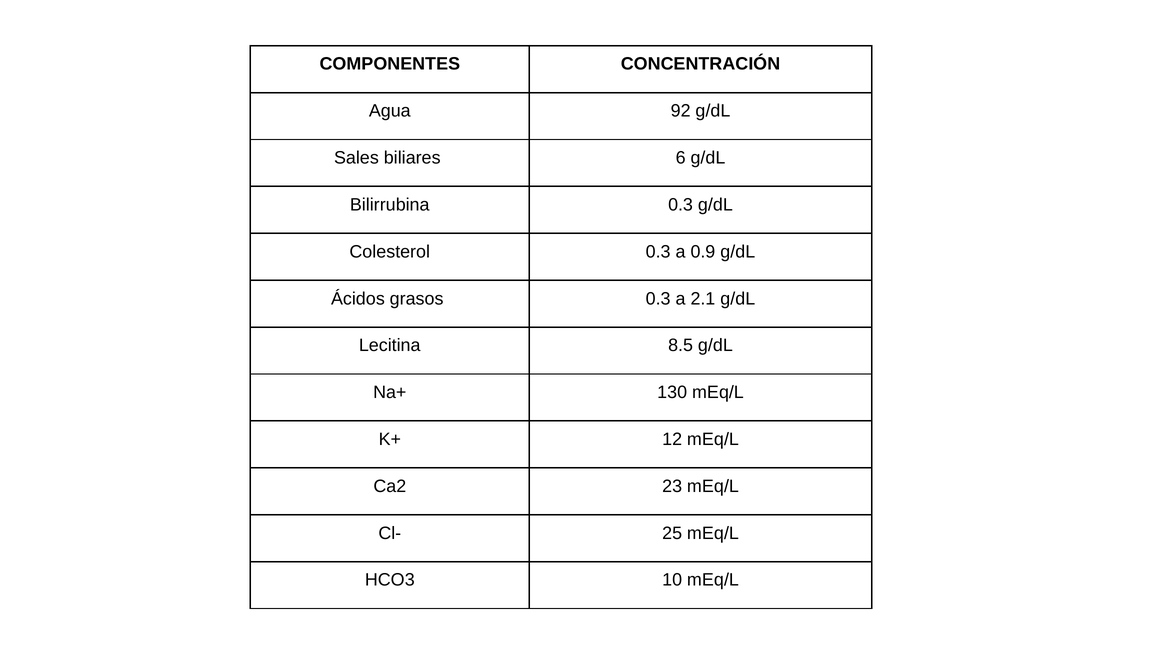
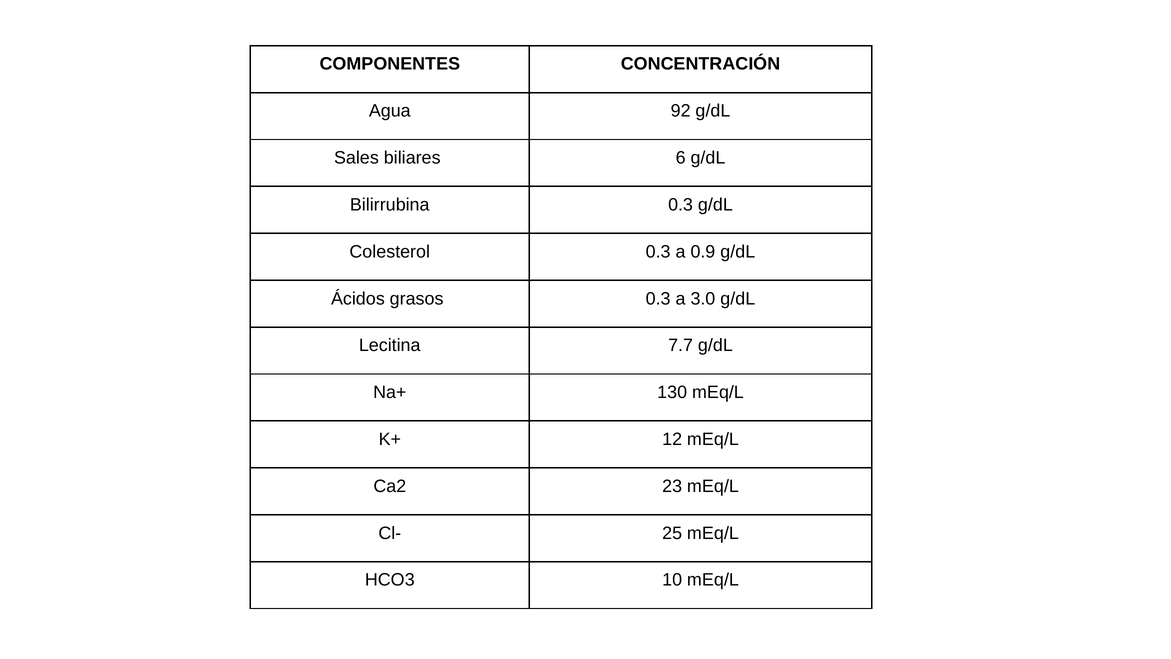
2.1: 2.1 -> 3.0 (703, 298)
8.5: 8.5 -> 7.7 (681, 345)
